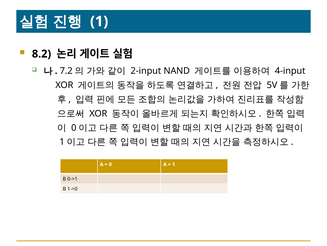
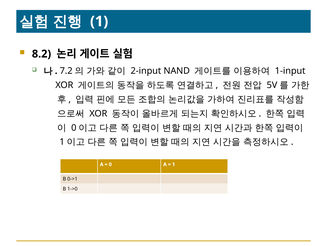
4-input: 4-input -> 1-input (290, 71)
